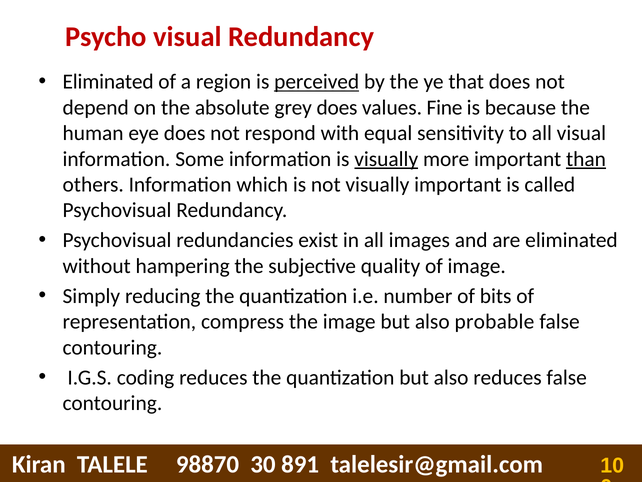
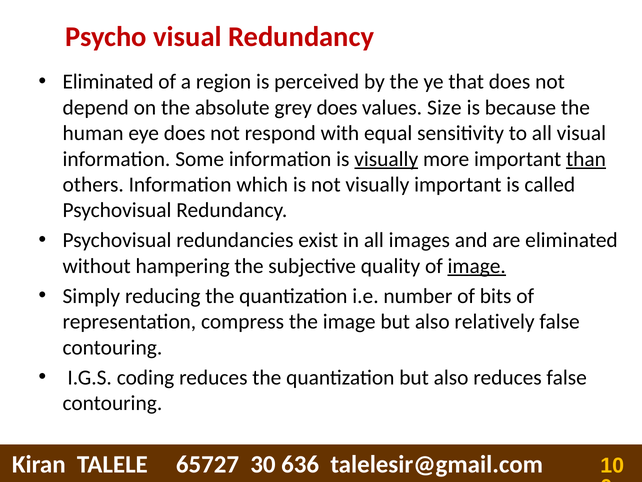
perceived underline: present -> none (317, 82)
Fine: Fine -> Size (444, 107)
image underline: none -> present (477, 266)
probable: probable -> relatively (495, 321)
98870: 98870 -> 65727 (207, 464)
891: 891 -> 636 (300, 464)
